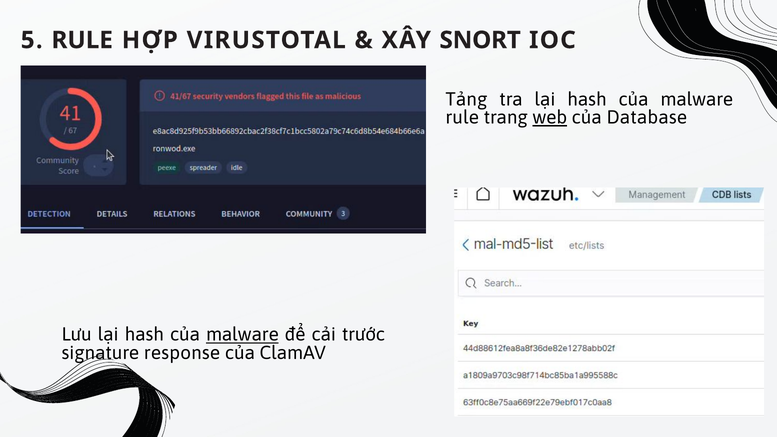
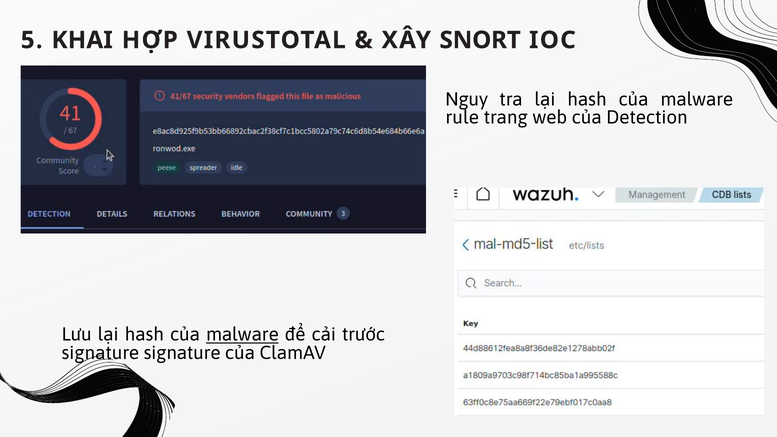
5 RULE: RULE -> KHAI (82, 40)
Tảng: Tảng -> Nguy (467, 99)
web underline: present -> none (550, 118)
Database: Database -> Detection (647, 118)
signature response: response -> signature (182, 353)
